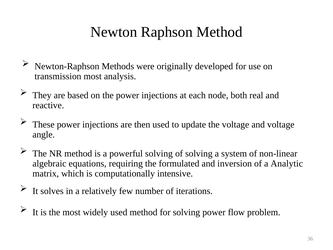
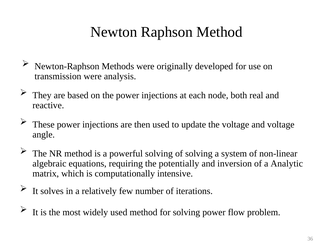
transmission most: most -> were (93, 76)
formulated: formulated -> potentially (179, 163)
